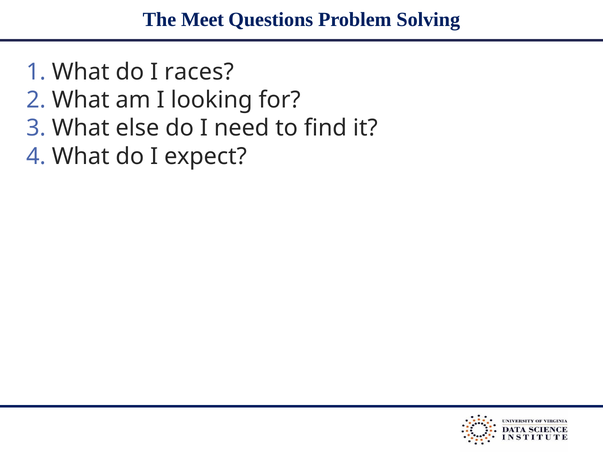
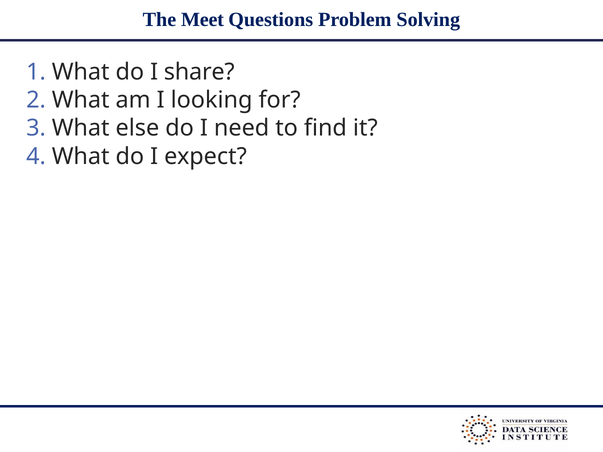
races: races -> share (199, 72)
